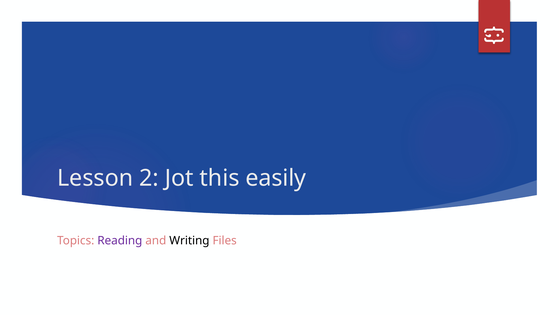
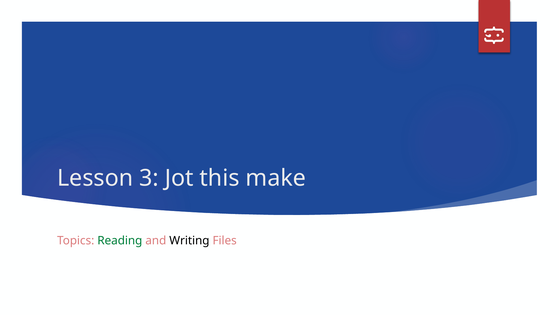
2: 2 -> 3 (149, 178)
easily: easily -> make (276, 178)
Reading colour: purple -> green (120, 240)
